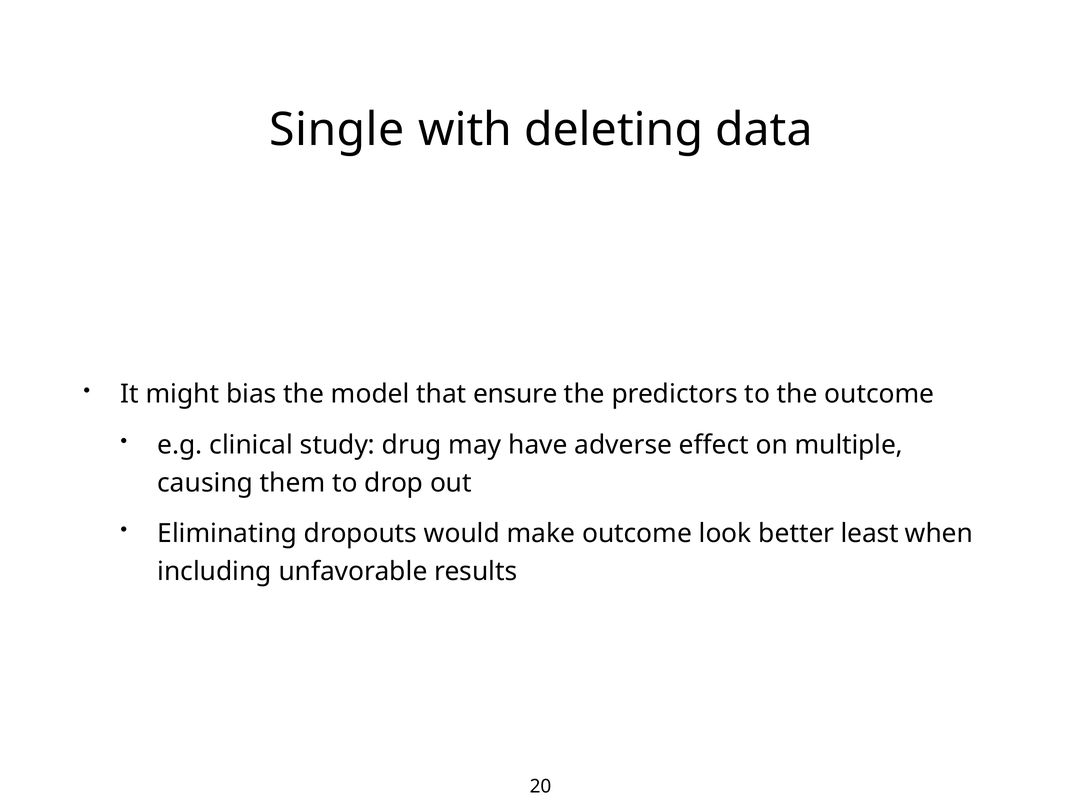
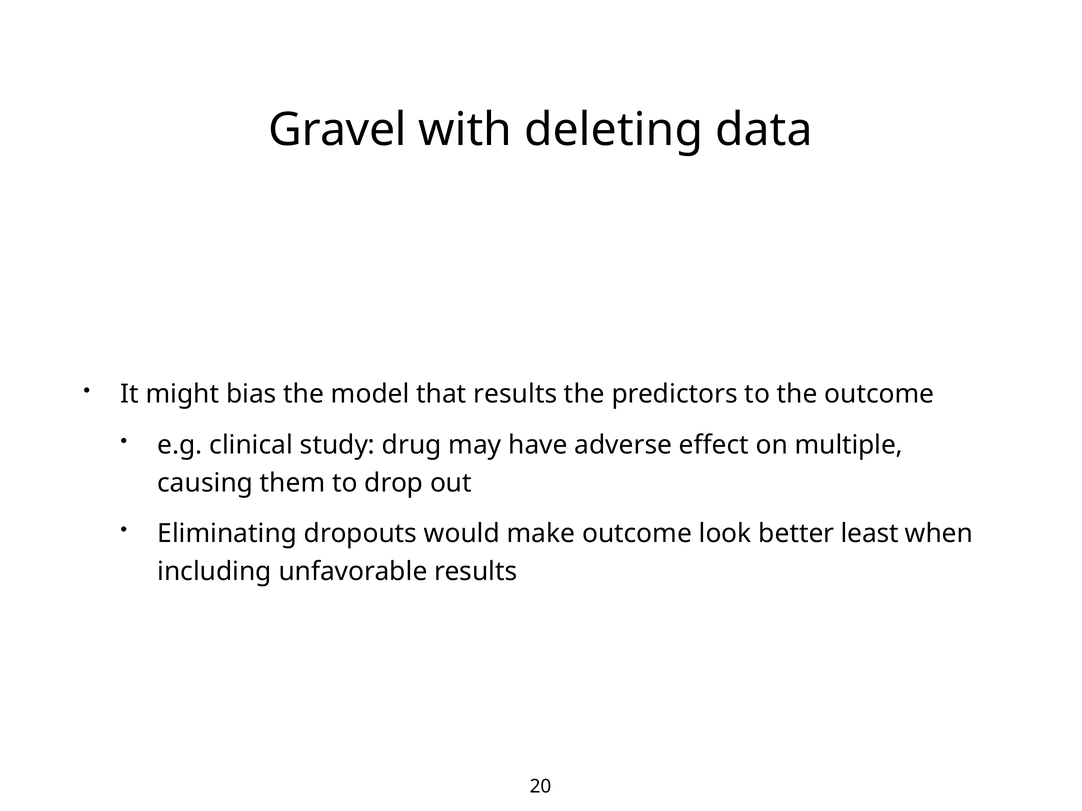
Single: Single -> Gravel (337, 130)
that ensure: ensure -> results (515, 394)
